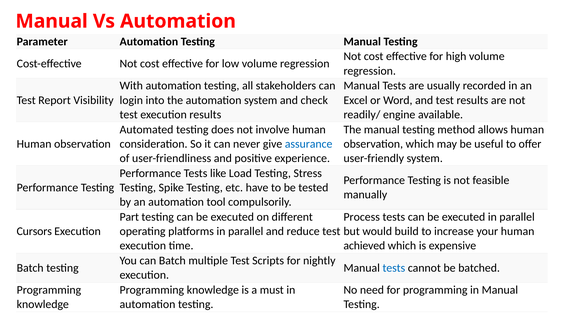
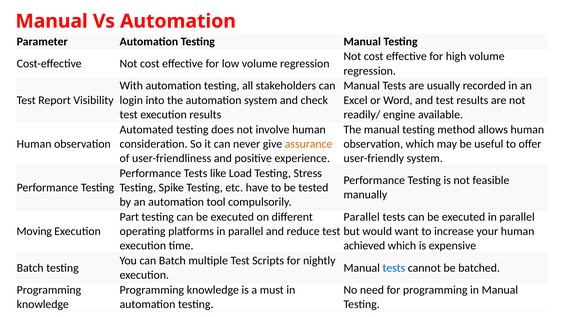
assurance colour: blue -> orange (309, 144)
Process: Process -> Parallel (362, 217)
Cursors: Cursors -> Moving (34, 231)
build: build -> want (407, 231)
